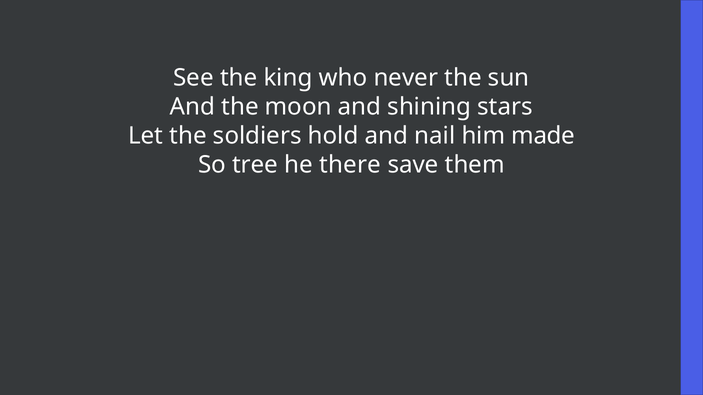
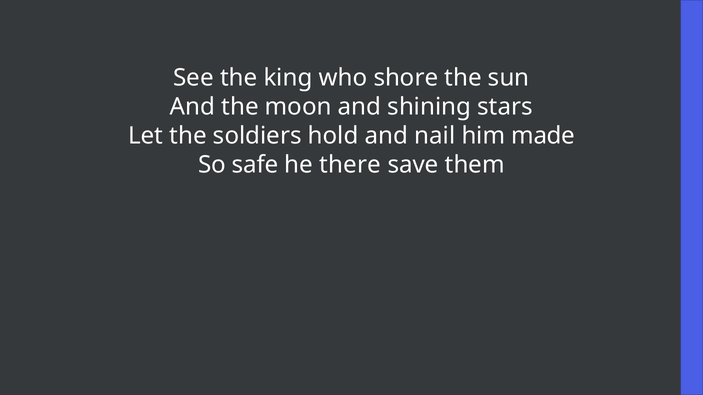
never: never -> shore (406, 78)
tree: tree -> safe (255, 165)
